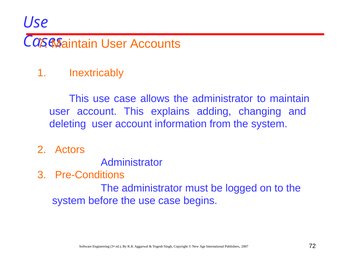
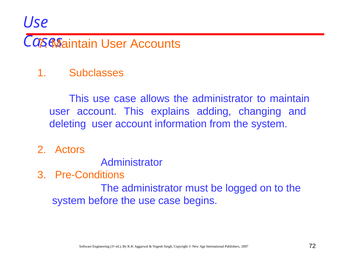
Inextricably: Inextricably -> Subclasses (96, 73)
